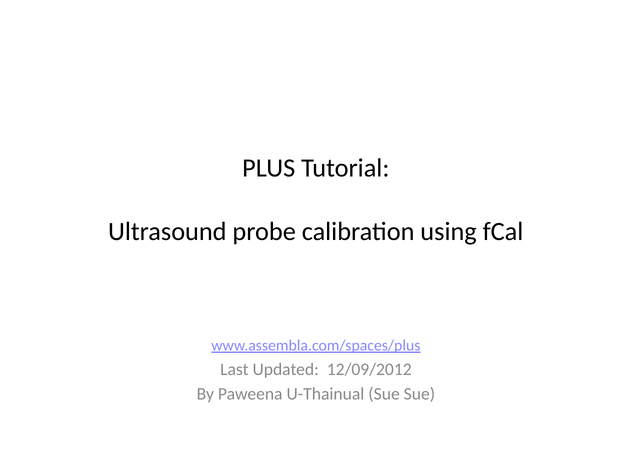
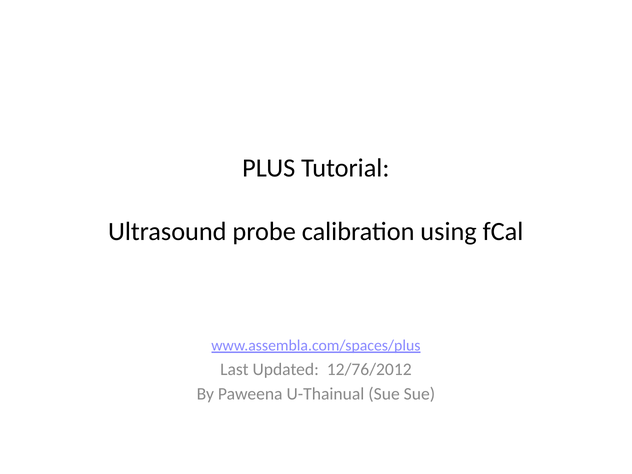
12/09/2012: 12/09/2012 -> 12/76/2012 (369, 370)
